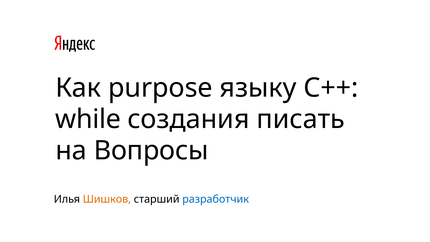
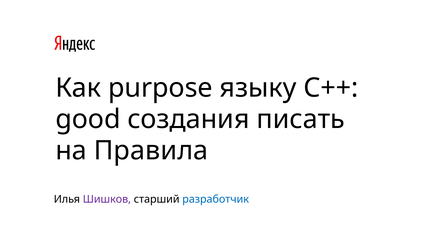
while: while -> good (88, 119)
Вопросы: Вопросы -> Правила (151, 150)
Шишков colour: orange -> purple (107, 199)
